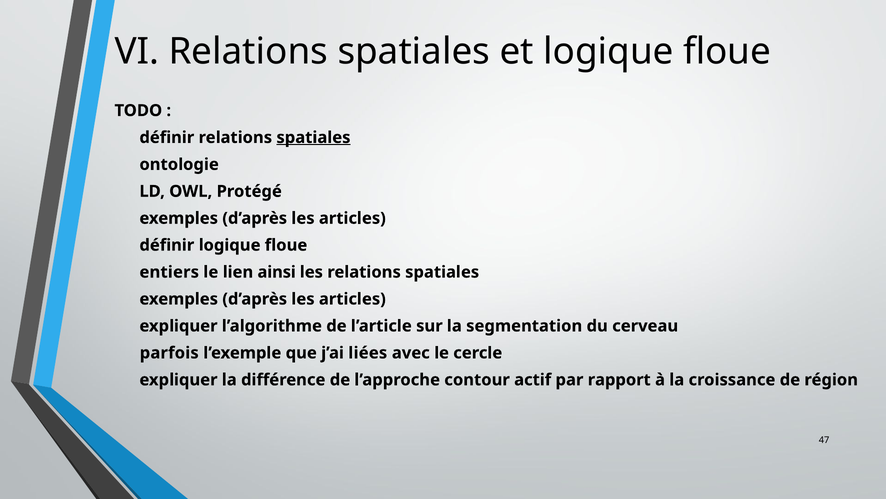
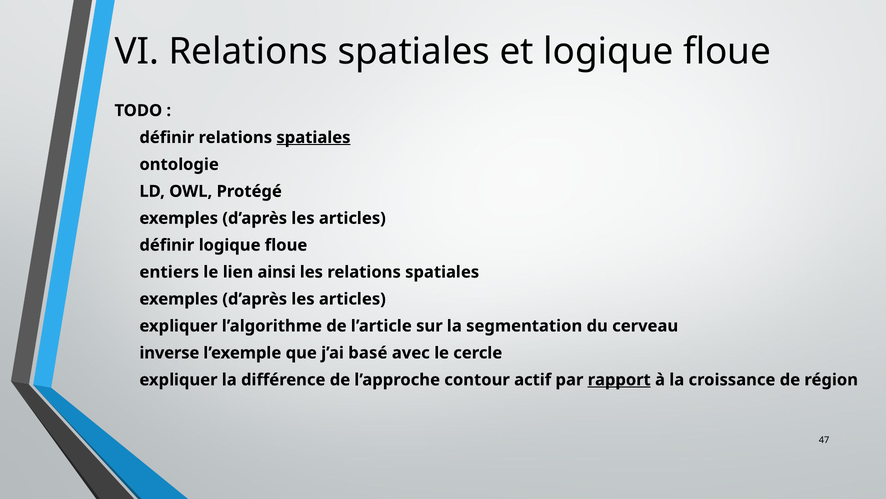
parfois: parfois -> inverse (169, 352)
liées: liées -> basé (368, 352)
rapport underline: none -> present (619, 379)
